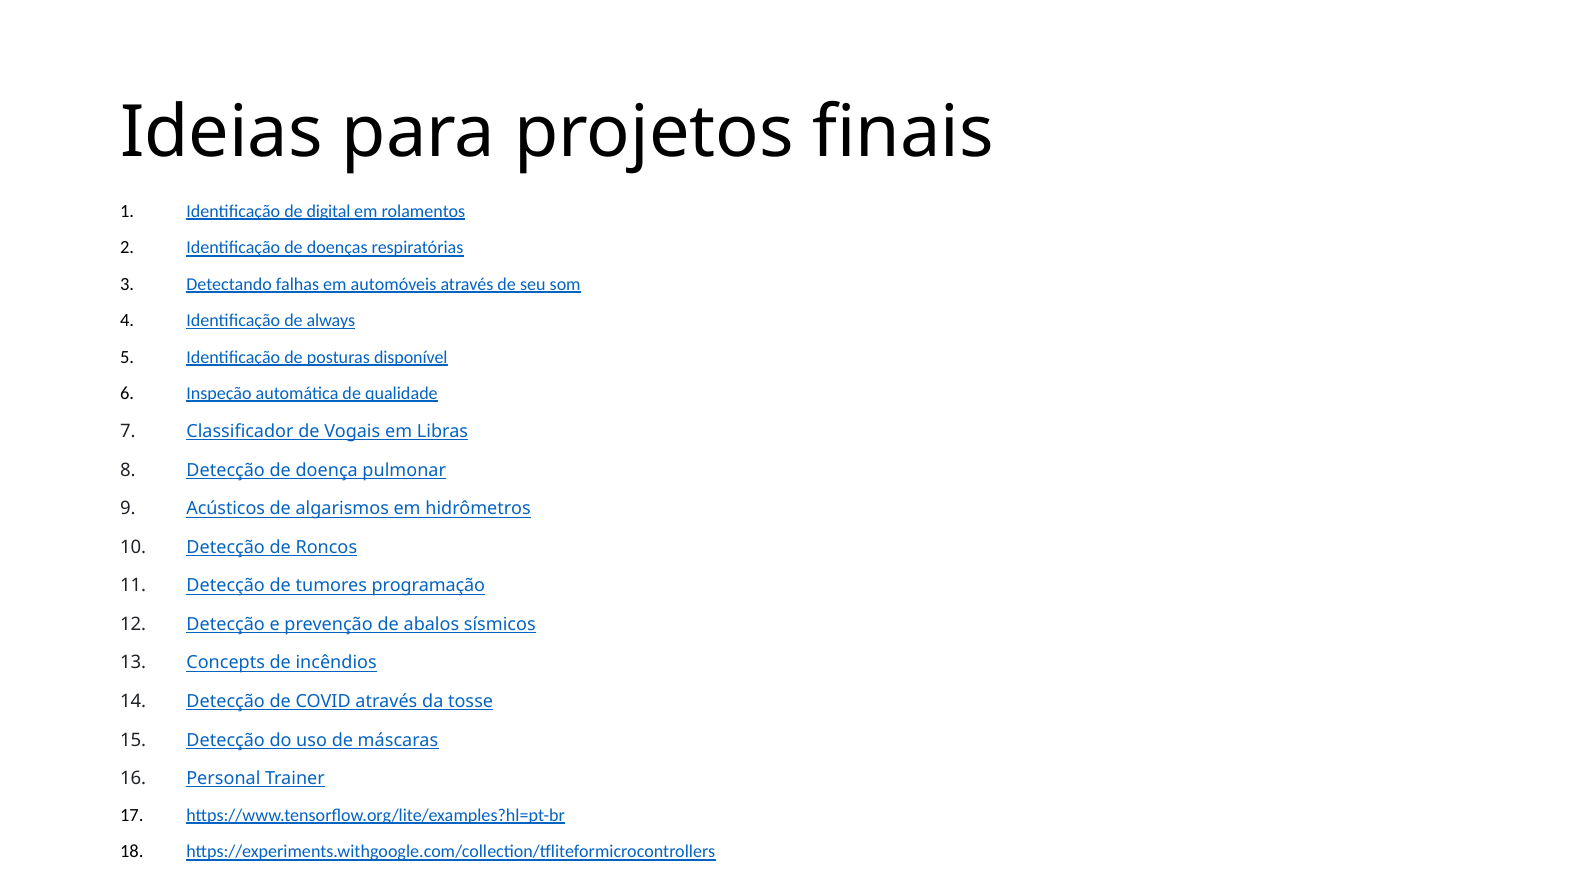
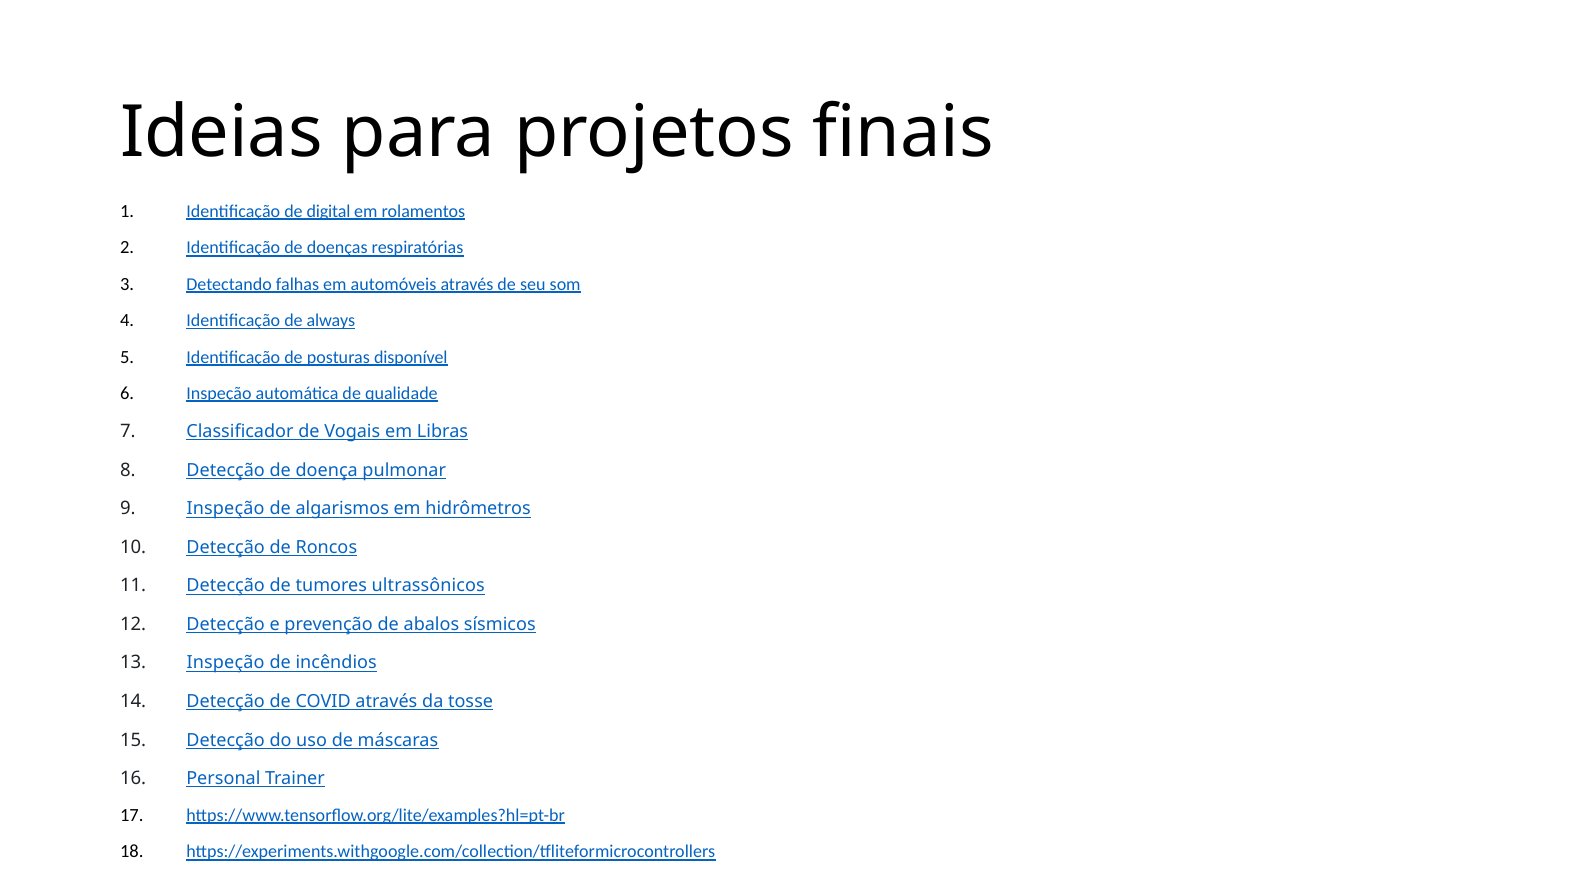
Acústicos: Acústicos -> Inspeção (226, 508)
programação: programação -> ultrassônicos (428, 585)
Concepts: Concepts -> Inspeção (226, 663)
